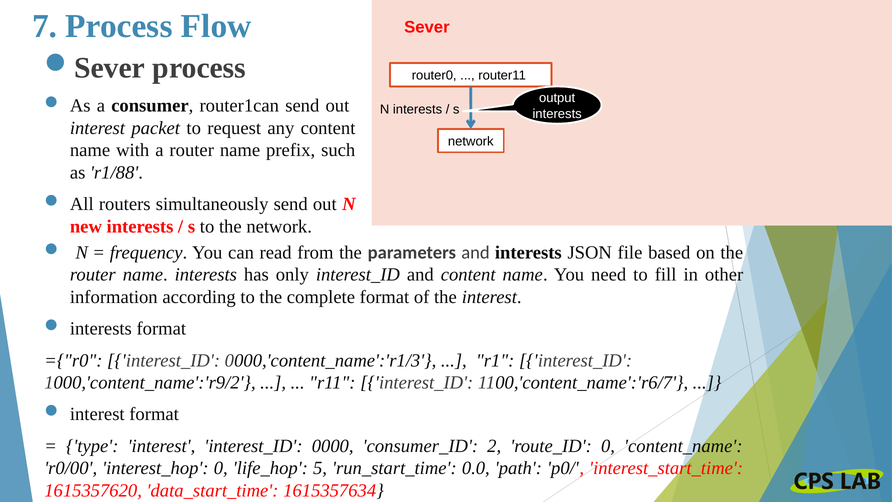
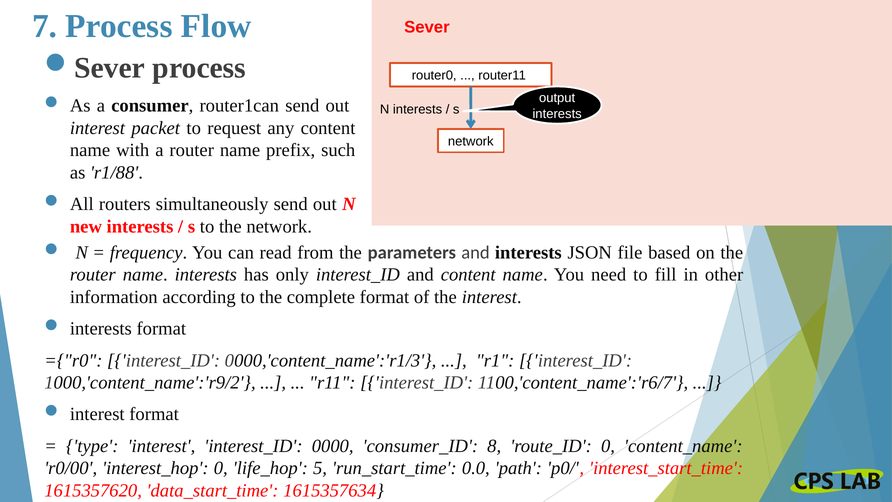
2: 2 -> 8 (494, 446)
